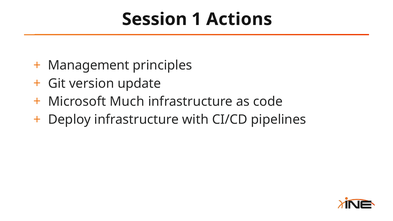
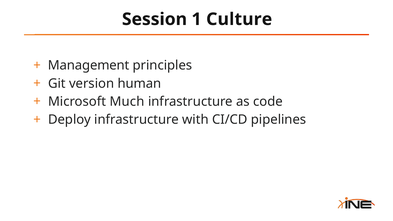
Actions: Actions -> Culture (239, 19)
update: update -> human (139, 83)
